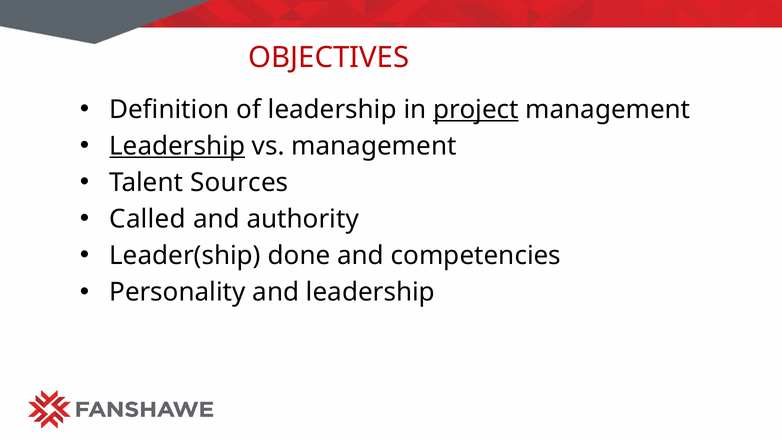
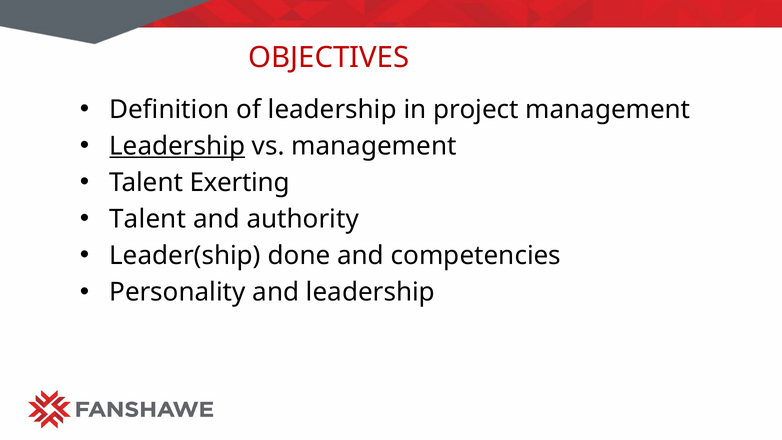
project underline: present -> none (476, 110)
Sources: Sources -> Exerting (240, 183)
Called: Called -> Talent (148, 219)
